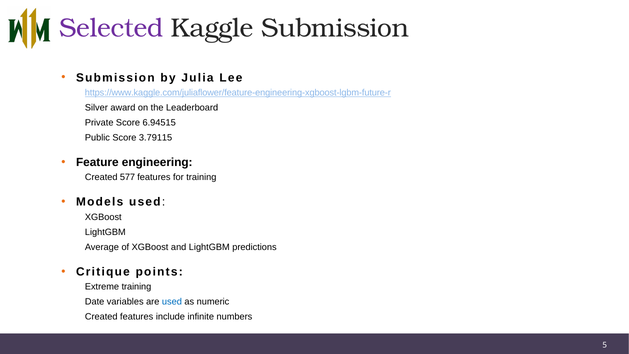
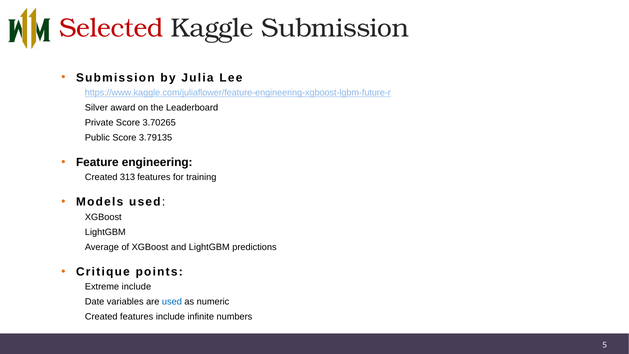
Selected colour: purple -> red (111, 28)
6.94515: 6.94515 -> 3.70265 (159, 123)
3.79115: 3.79115 -> 3.79135 (156, 138)
577: 577 -> 313 (127, 177)
Extreme training: training -> include (136, 287)
